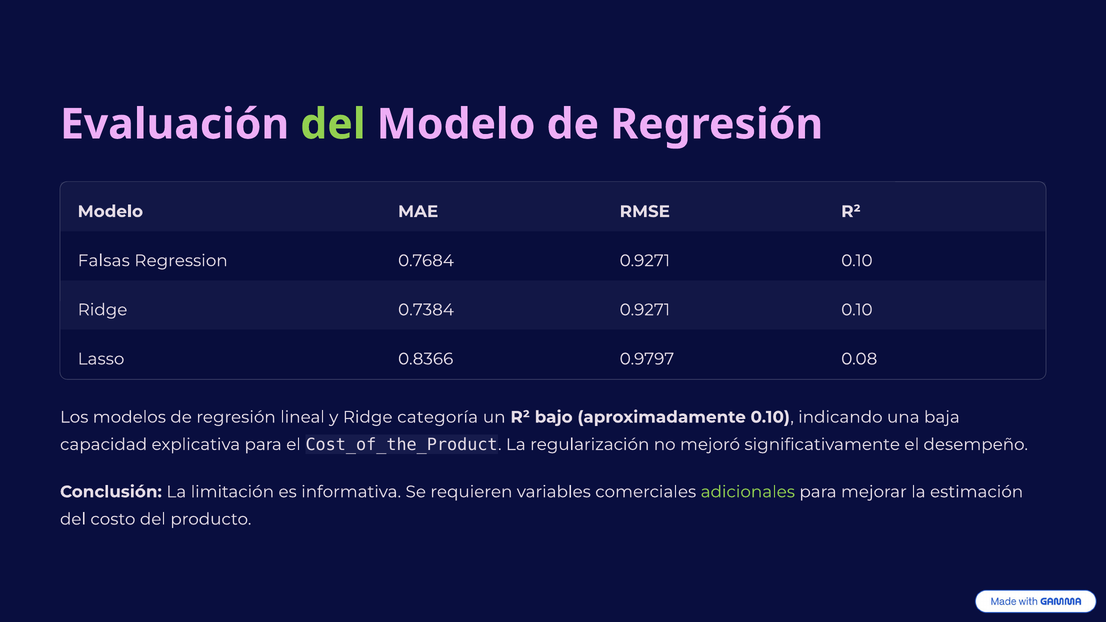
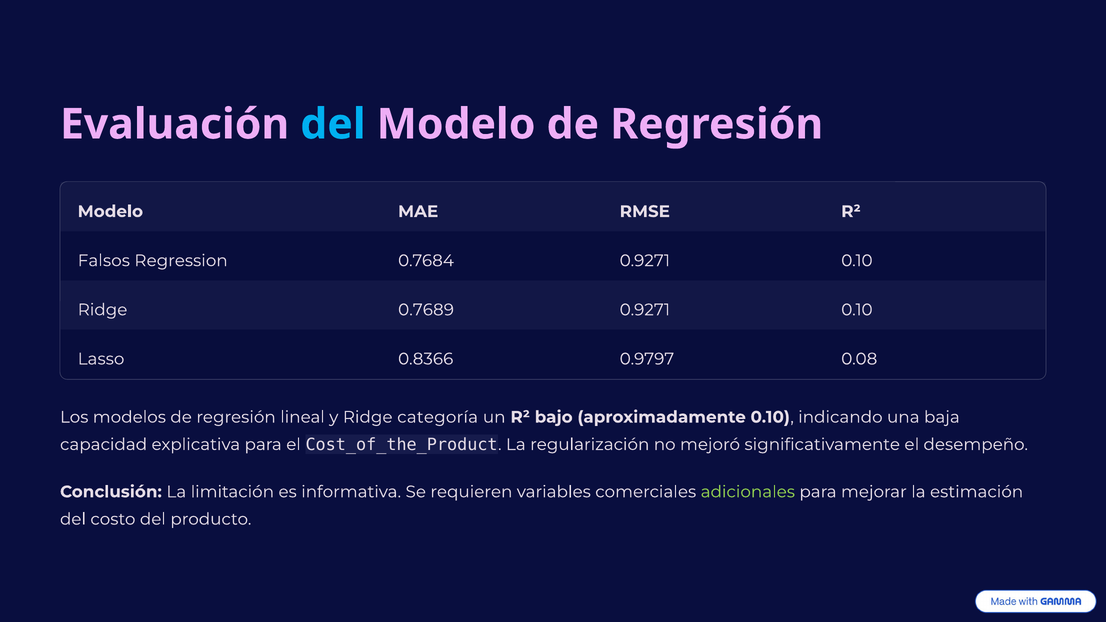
del colour: light green -> light blue (333, 124)
Falsas: Falsas -> Falsos (104, 261)
0.7384: 0.7384 -> 0.7689 (426, 310)
